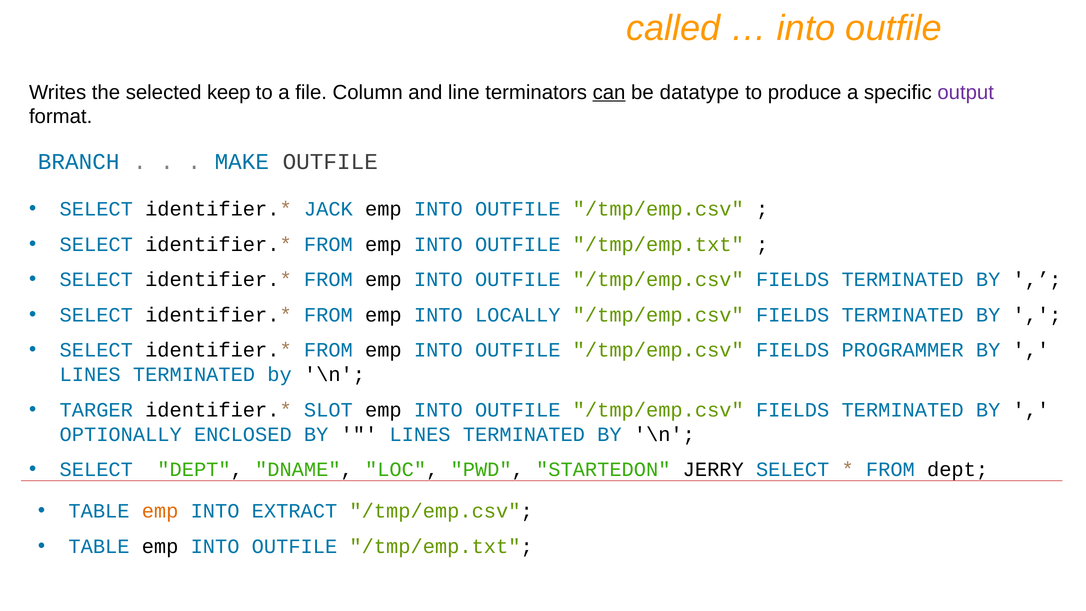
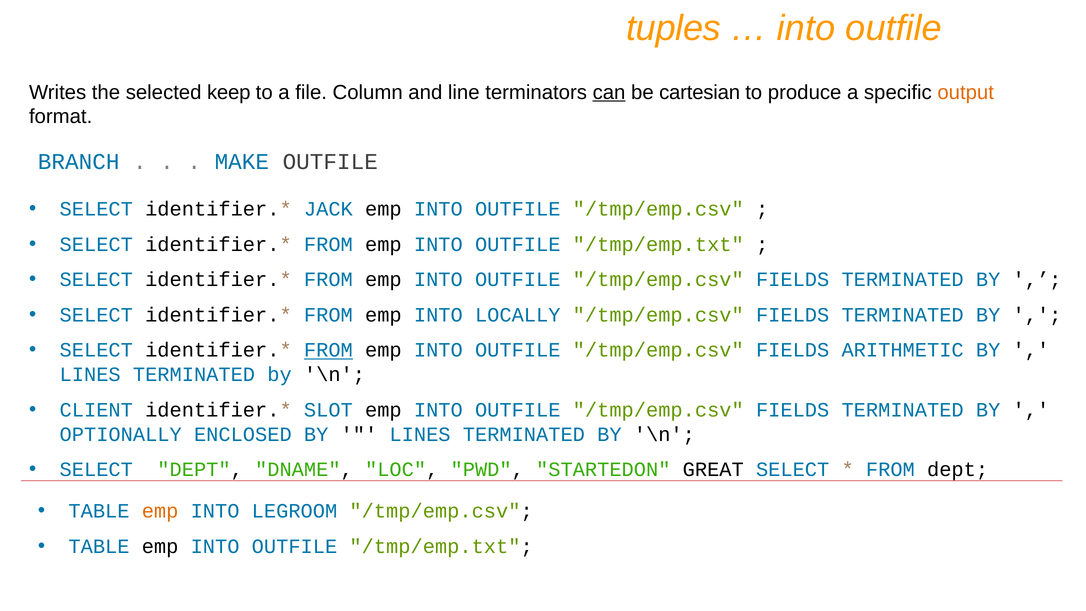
called: called -> tuples (674, 28)
datatype: datatype -> cartesian (700, 92)
output colour: purple -> orange (966, 92)
FROM underline: none -> present (328, 350)
PROGRAMMER: PROGRAMMER -> ARITHMETIC (903, 350)
TARGER: TARGER -> CLIENT (96, 410)
JERRY: JERRY -> GREAT (713, 470)
EXTRACT: EXTRACT -> LEGROOM (294, 511)
